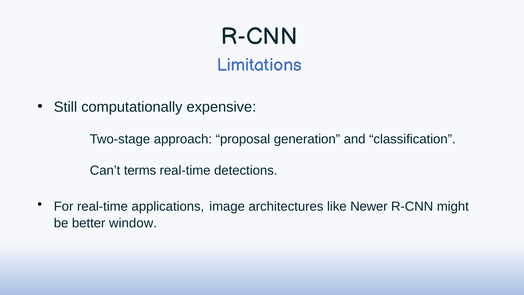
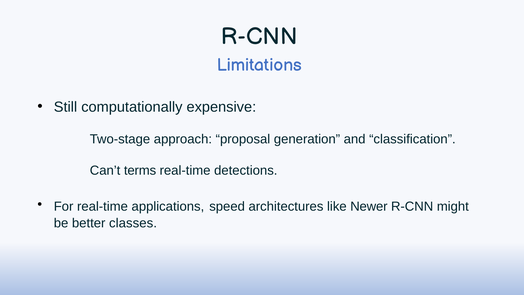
image: image -> speed (227, 206)
window: window -> classes (133, 223)
